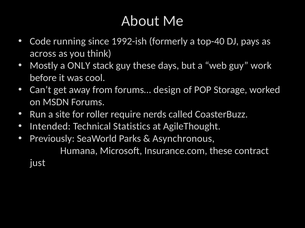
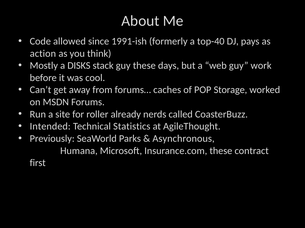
running: running -> allowed (69, 41)
1992-ish: 1992-ish -> 1991-ish (129, 41)
across: across -> action (43, 54)
ONLY: ONLY -> DISKS (79, 66)
design: design -> caches (167, 90)
require: require -> already (126, 115)
just: just -> first (38, 163)
